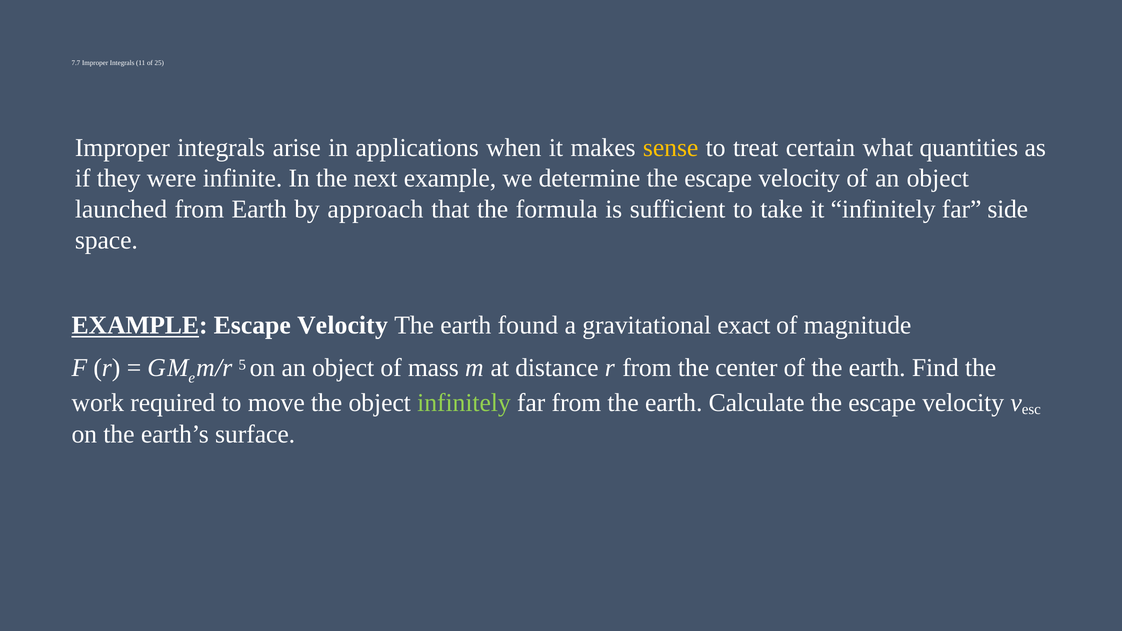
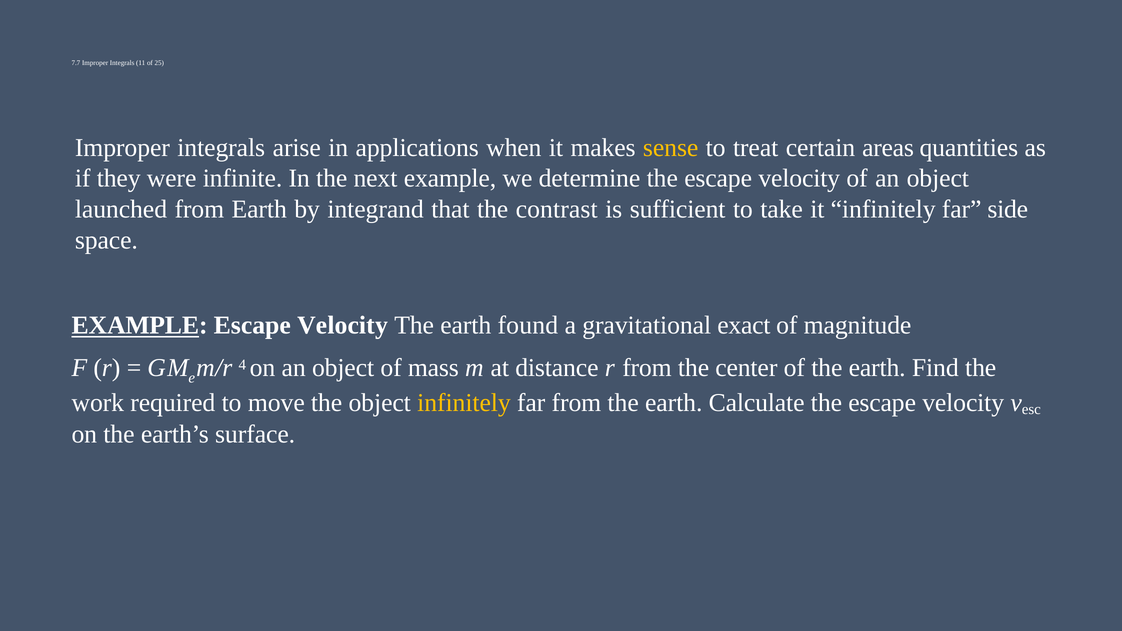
what: what -> areas (888, 148)
approach: approach -> integrand (376, 209)
formula: formula -> contrast (557, 209)
5: 5 -> 4 (242, 365)
infinitely colour: light green -> yellow (464, 403)
